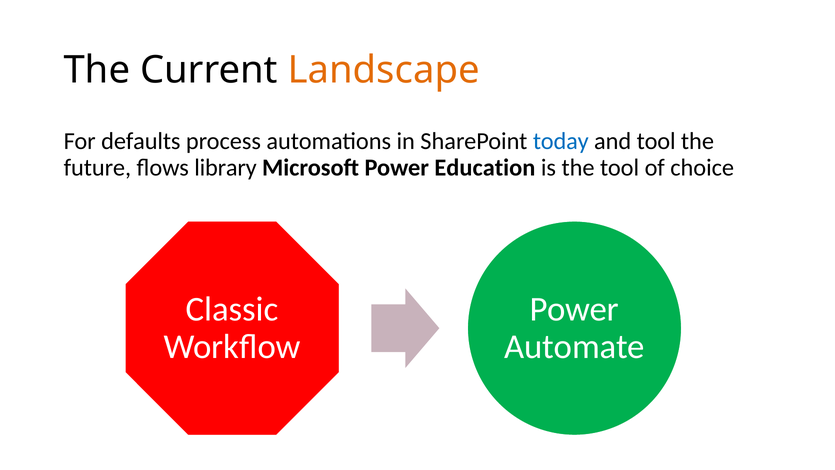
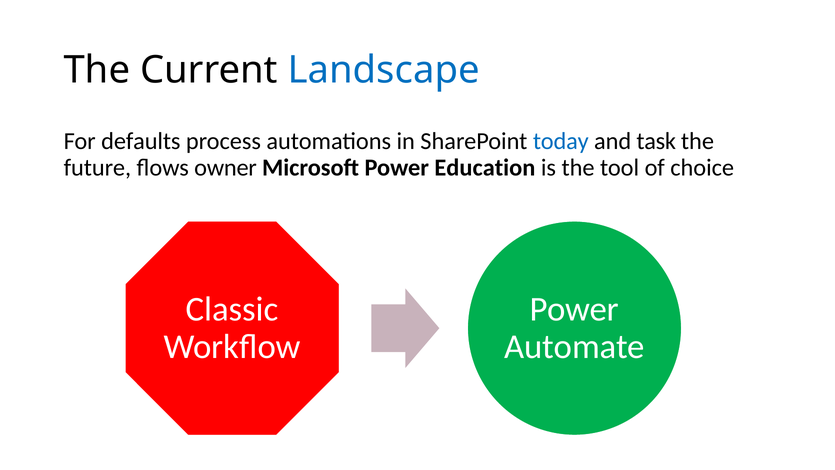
Landscape colour: orange -> blue (384, 70)
and tool: tool -> task (656, 141)
library: library -> owner (226, 167)
